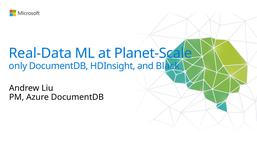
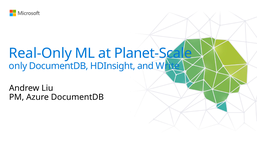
Real-Data: Real-Data -> Real-Only (40, 53)
Black: Black -> Write (168, 66)
